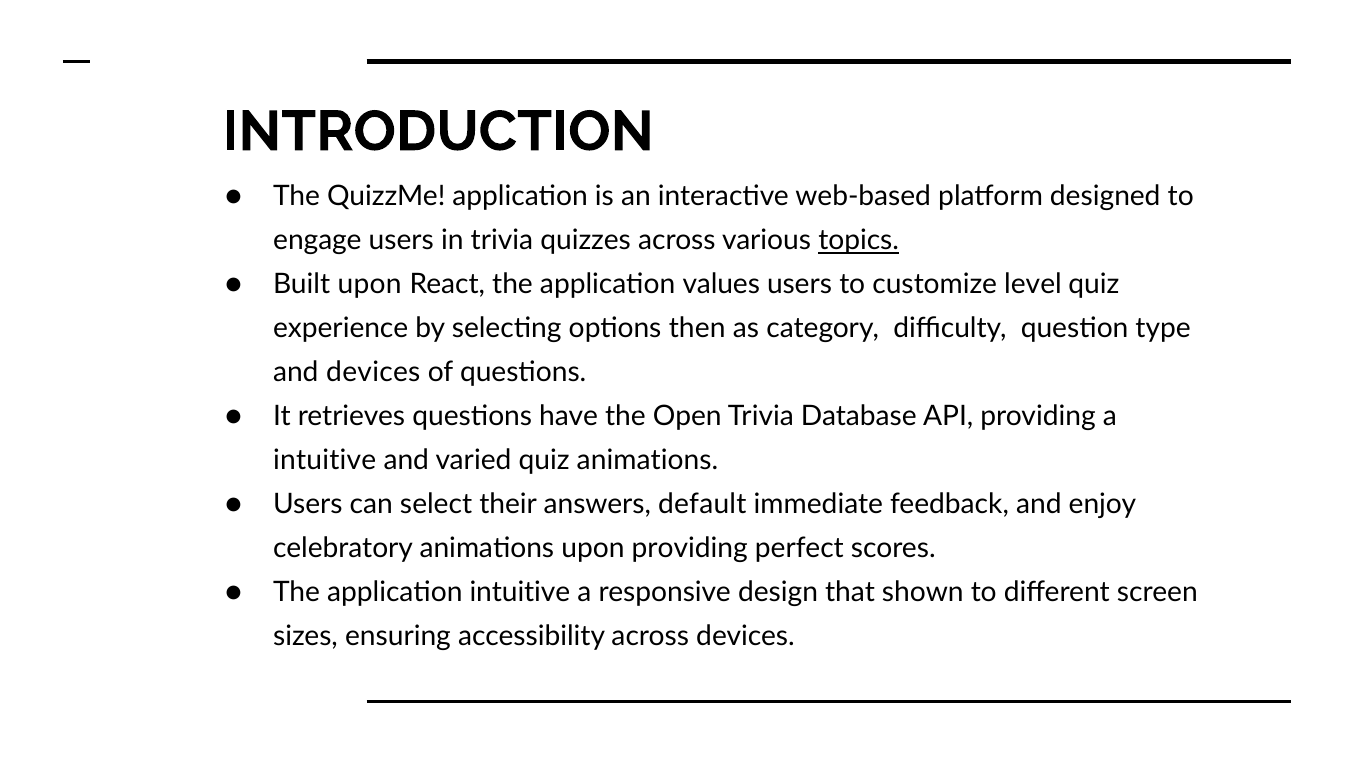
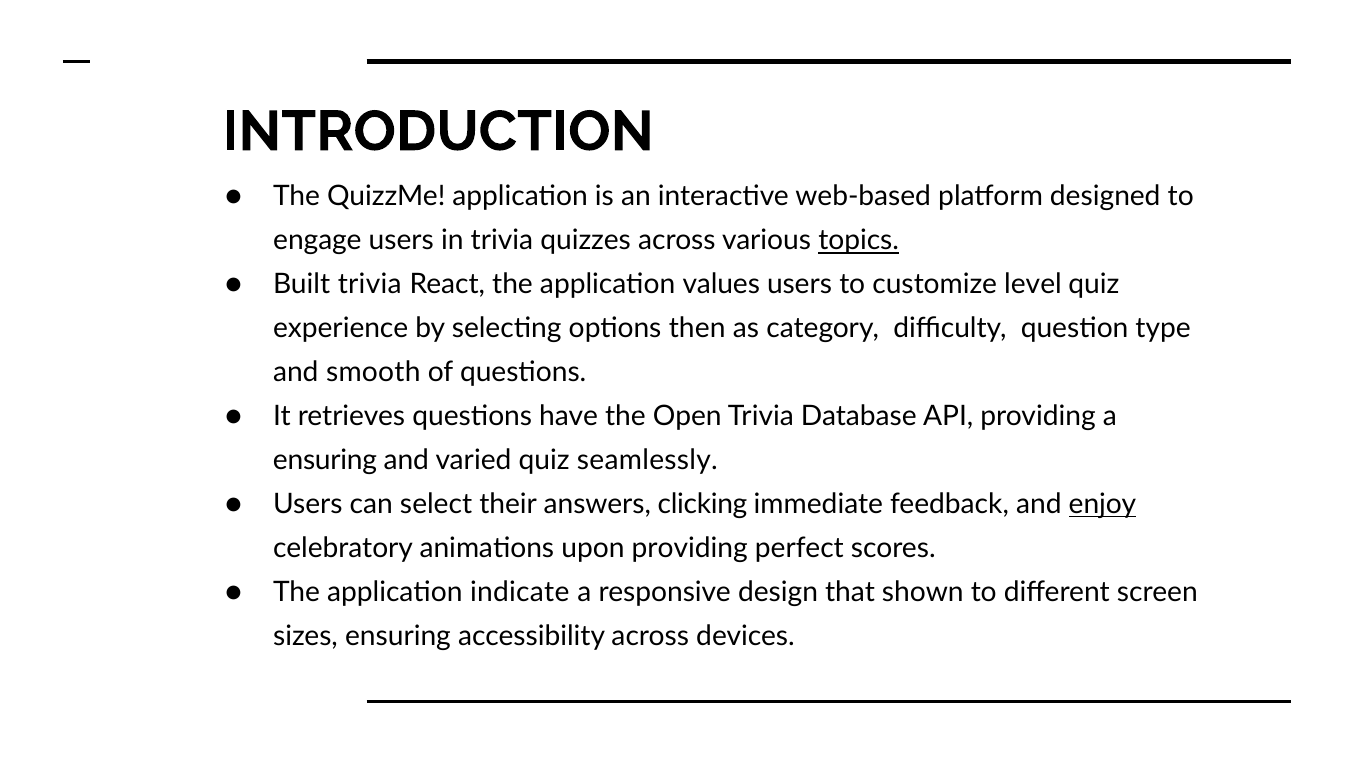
Built upon: upon -> trivia (370, 285)
and devices: devices -> smooth (373, 372)
intuitive: intuitive -> ensuring (325, 460)
quiz animations: animations -> seamlessly (647, 460)
default: default -> clicking (703, 504)
enjoy underline: none -> present (1102, 504)
application intuitive: intuitive -> indicate (520, 592)
